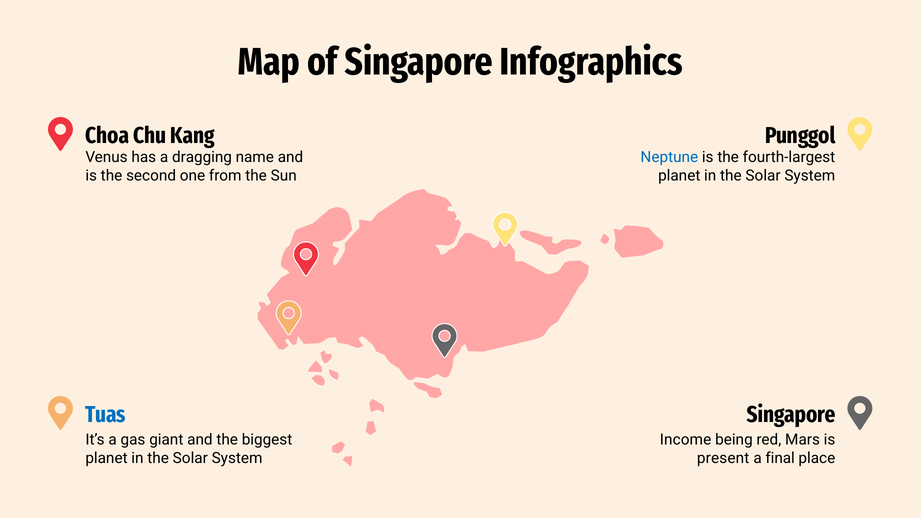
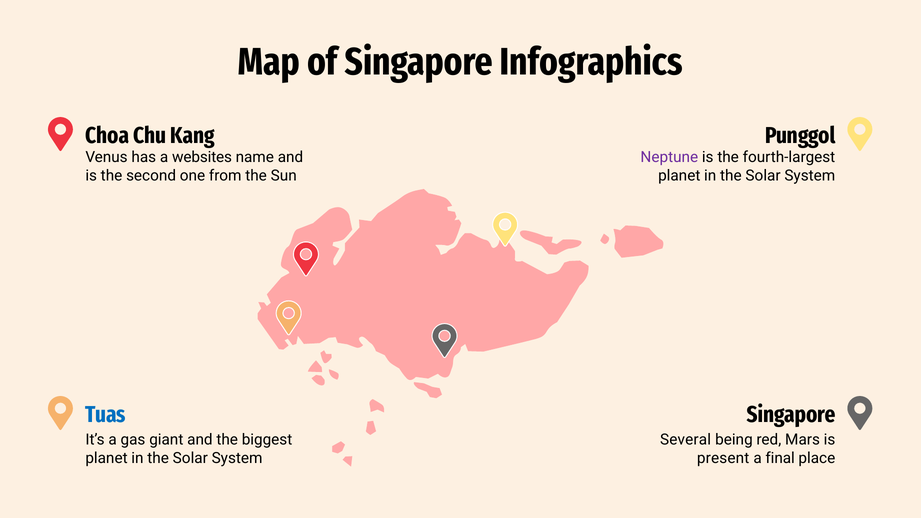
dragging: dragging -> websites (202, 157)
Neptune colour: blue -> purple (669, 157)
Income: Income -> Several (686, 440)
